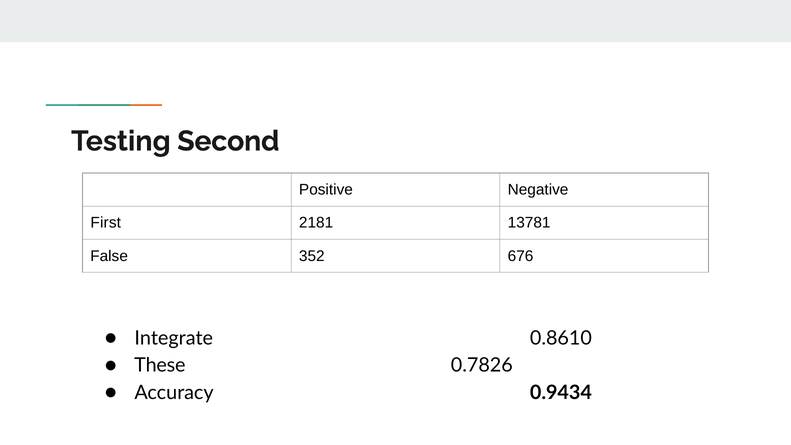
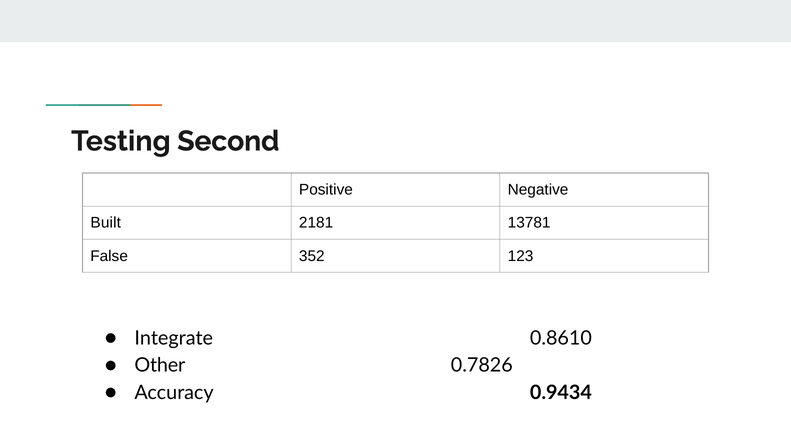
First: First -> Built (106, 223)
676: 676 -> 123 (521, 256)
These: These -> Other (160, 365)
